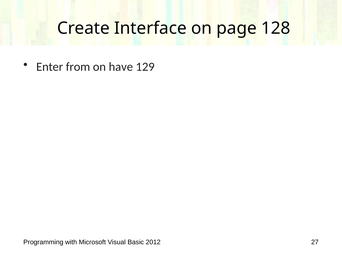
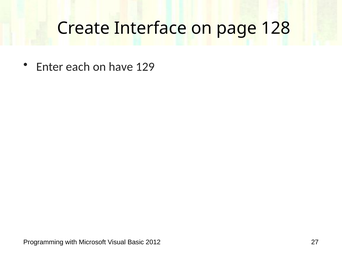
from: from -> each (78, 67)
